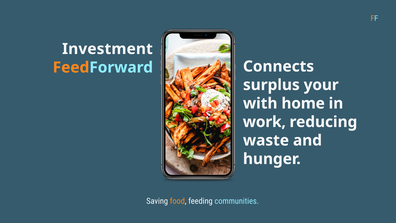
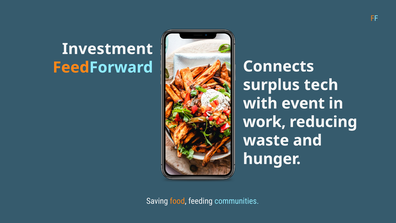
your: your -> tech (321, 85)
home: home -> event (303, 103)
